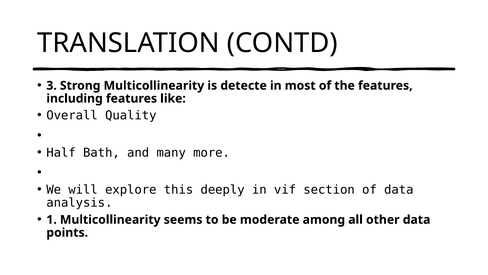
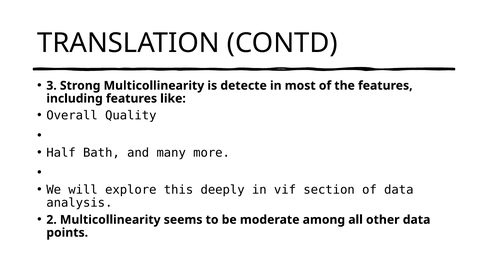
1: 1 -> 2 (52, 219)
